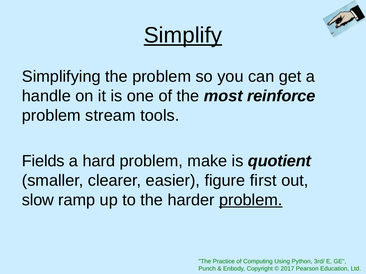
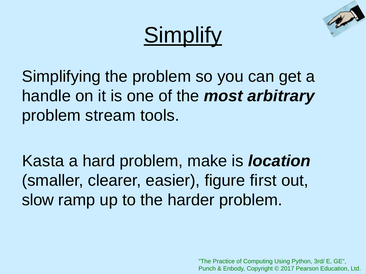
reinforce: reinforce -> arbitrary (281, 96)
Fields: Fields -> Kasta (43, 161)
quotient: quotient -> location (279, 161)
problem underline: present -> none (251, 200)
